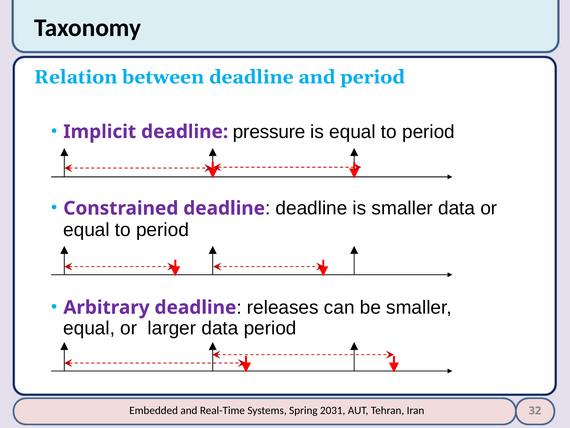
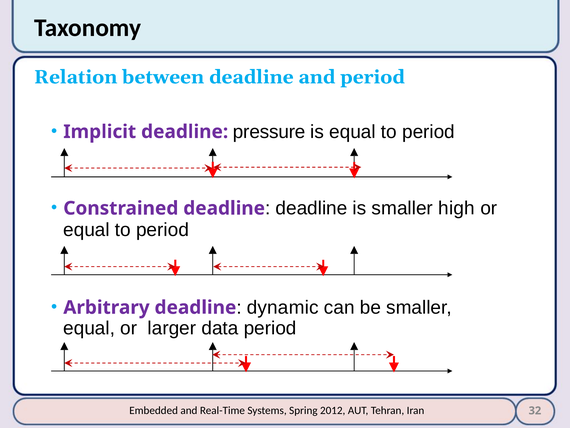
smaller data: data -> high (457, 208)
releases: releases -> dynamic (283, 307)
2031: 2031 -> 2012 (333, 410)
